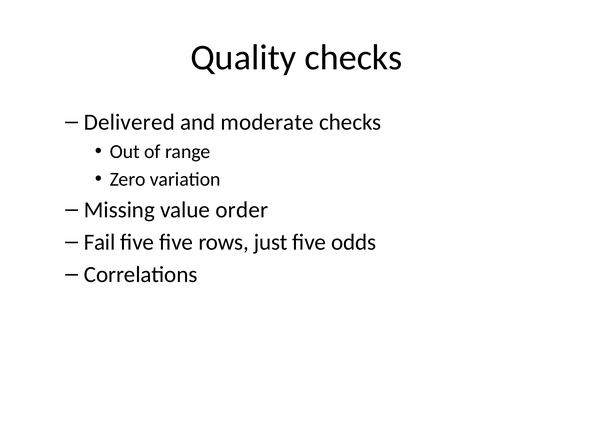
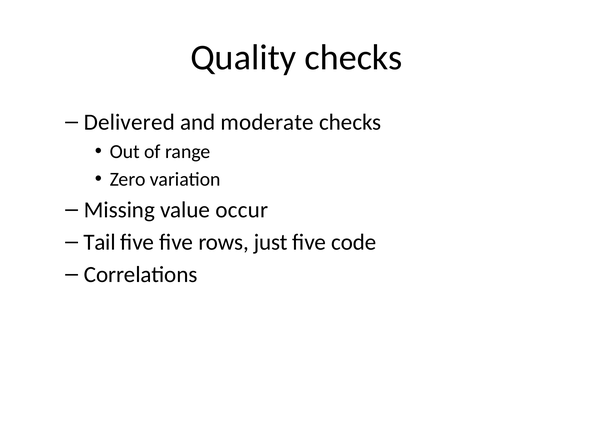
order: order -> occur (242, 210)
Fail: Fail -> Tail (100, 242)
odds: odds -> code (354, 242)
